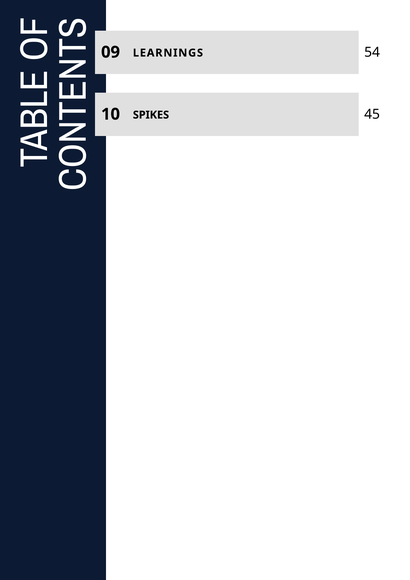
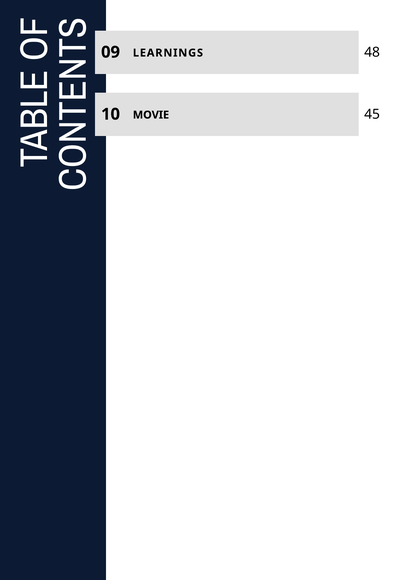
54: 54 -> 48 (372, 52)
SPIKES: SPIKES -> MOVIE (151, 115)
